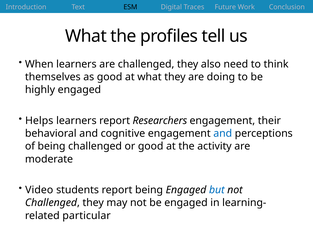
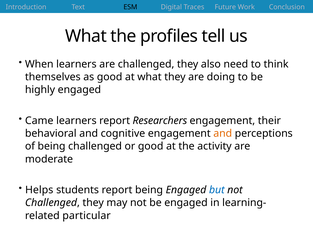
Helps: Helps -> Came (39, 120)
and colour: blue -> orange (223, 133)
Video: Video -> Helps (39, 190)
